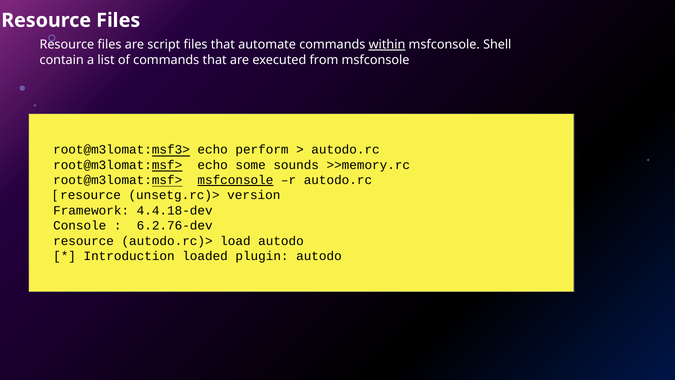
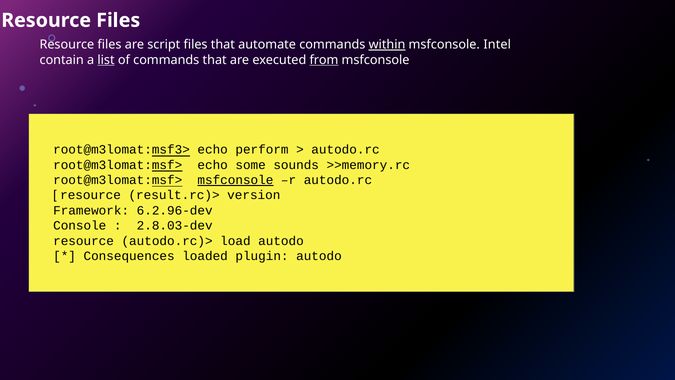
Shell: Shell -> Intel (497, 45)
list underline: none -> present (106, 60)
from underline: none -> present (324, 60)
unsetg.rc)>: unsetg.rc)> -> result.rc)> (174, 195)
4.4.18-dev: 4.4.18-dev -> 6.2.96-dev (175, 210)
6.2.76-dev: 6.2.76-dev -> 2.8.03-dev (175, 225)
Introduction: Introduction -> Consequences (129, 256)
